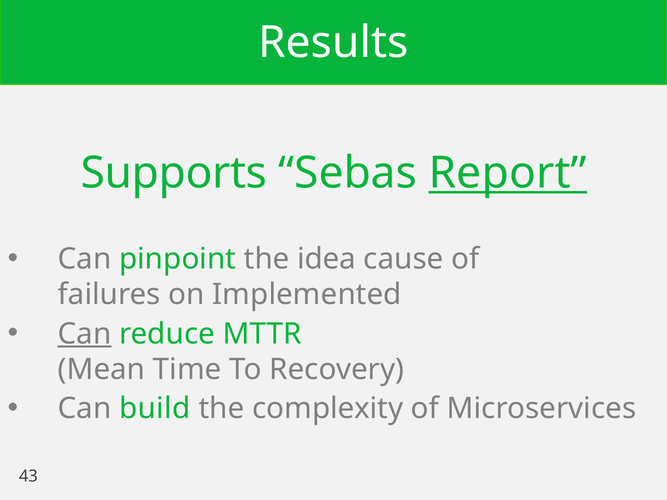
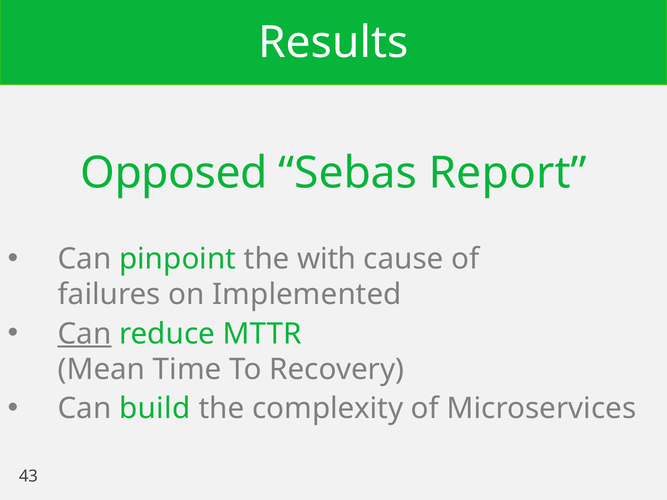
Supports: Supports -> Opposed (174, 173)
Report underline: present -> none (508, 173)
idea: idea -> with (327, 259)
